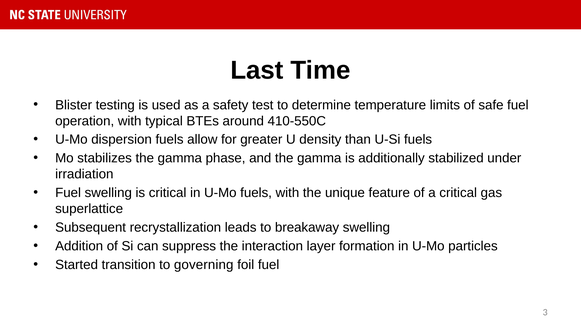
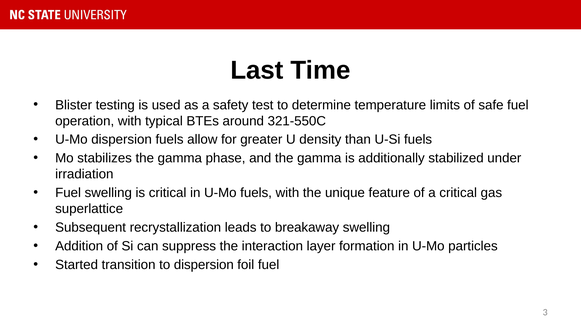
410-550C: 410-550C -> 321-550C (297, 121)
to governing: governing -> dispersion (204, 265)
